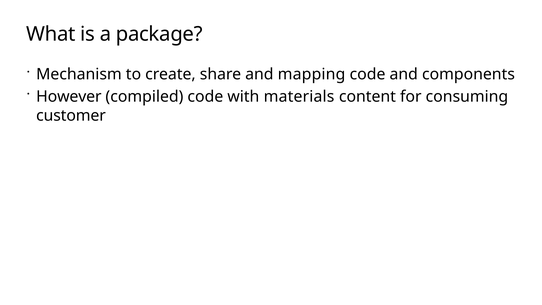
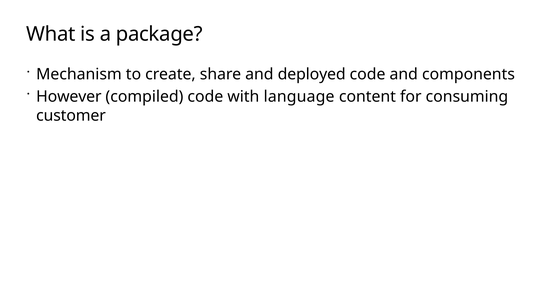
mapping: mapping -> deployed (312, 74)
materials: materials -> language (299, 97)
